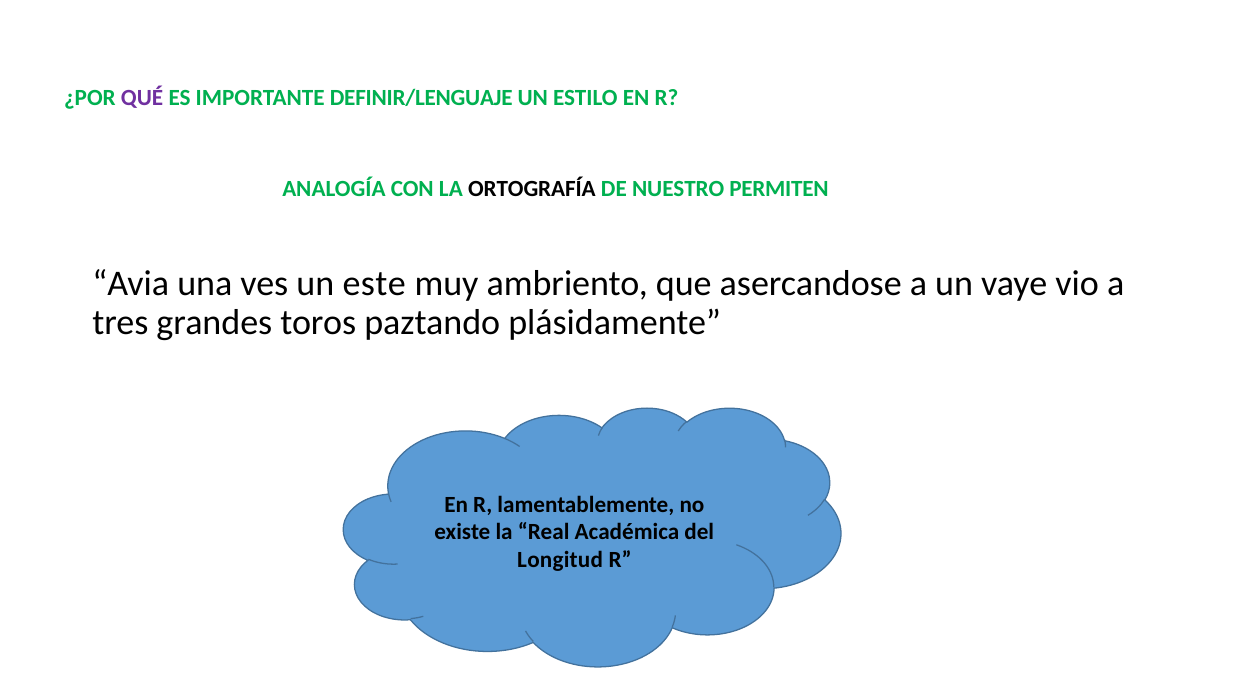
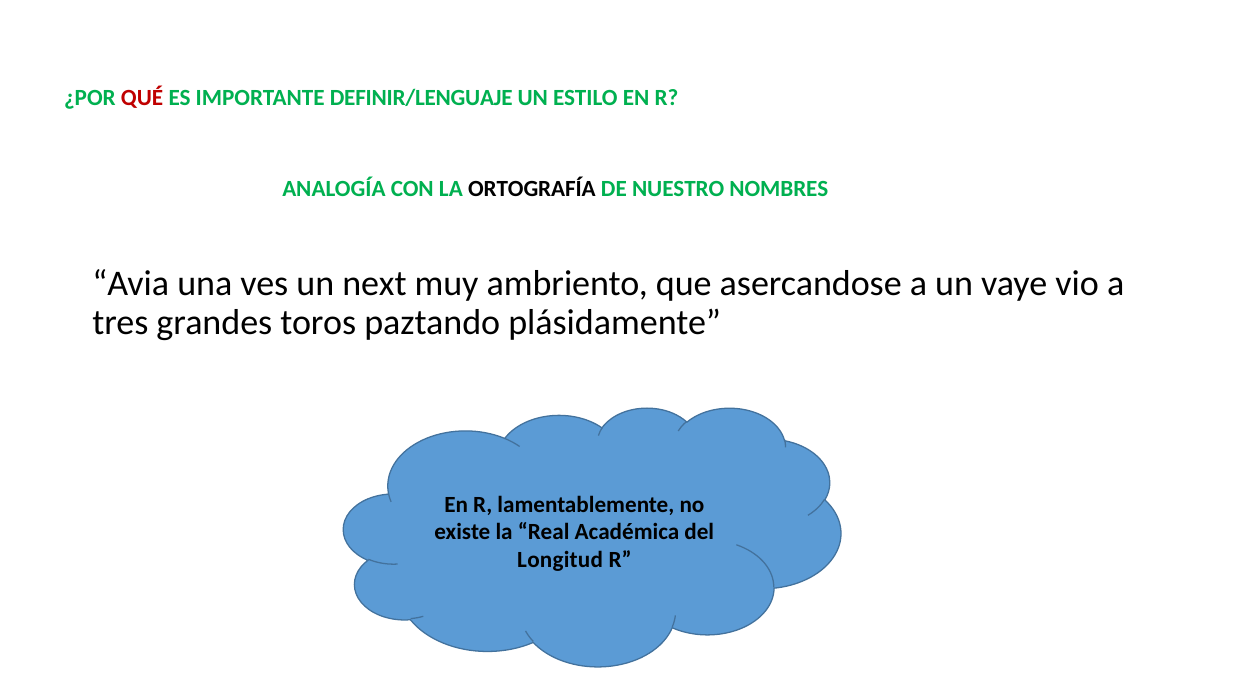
QUÉ colour: purple -> red (142, 98)
PERMITEN: PERMITEN -> NOMBRES (779, 189)
este: este -> next (374, 283)
